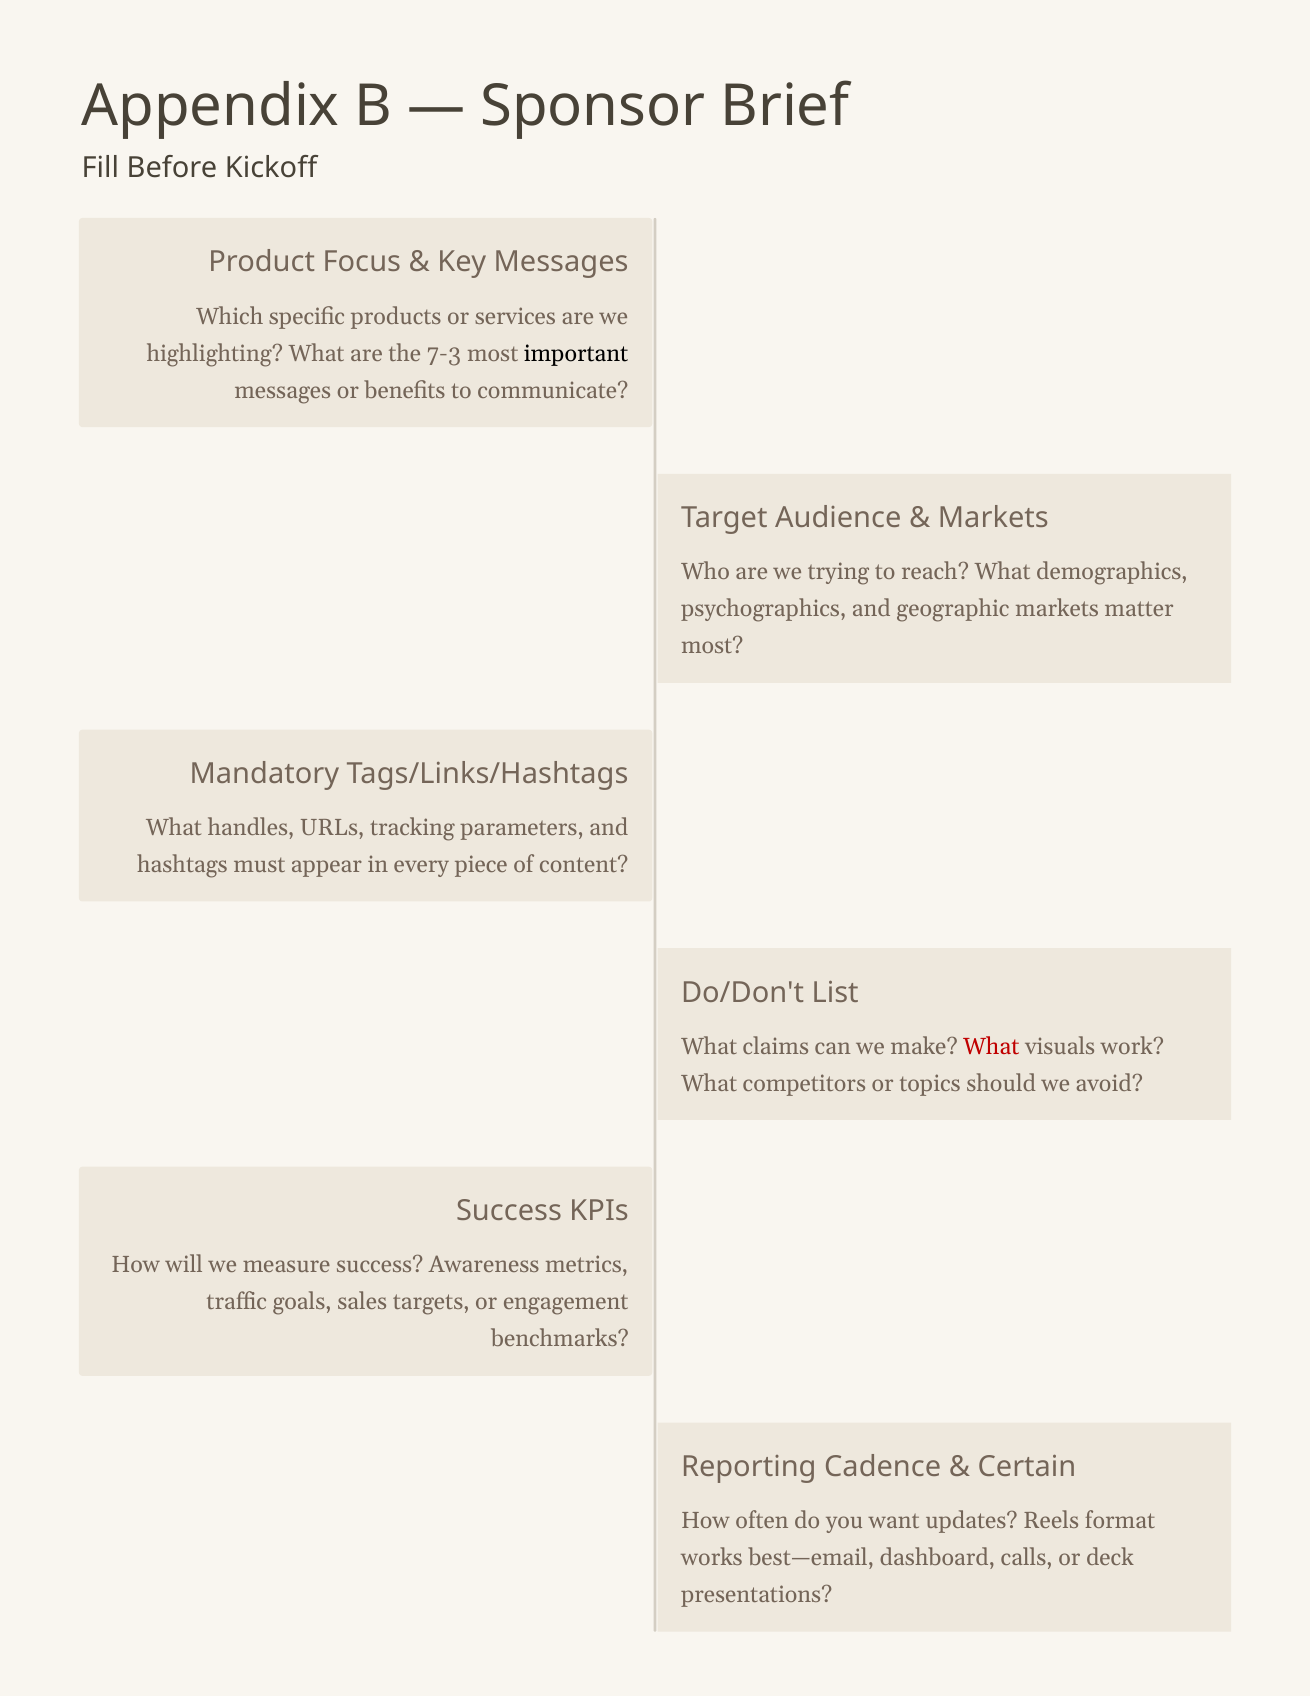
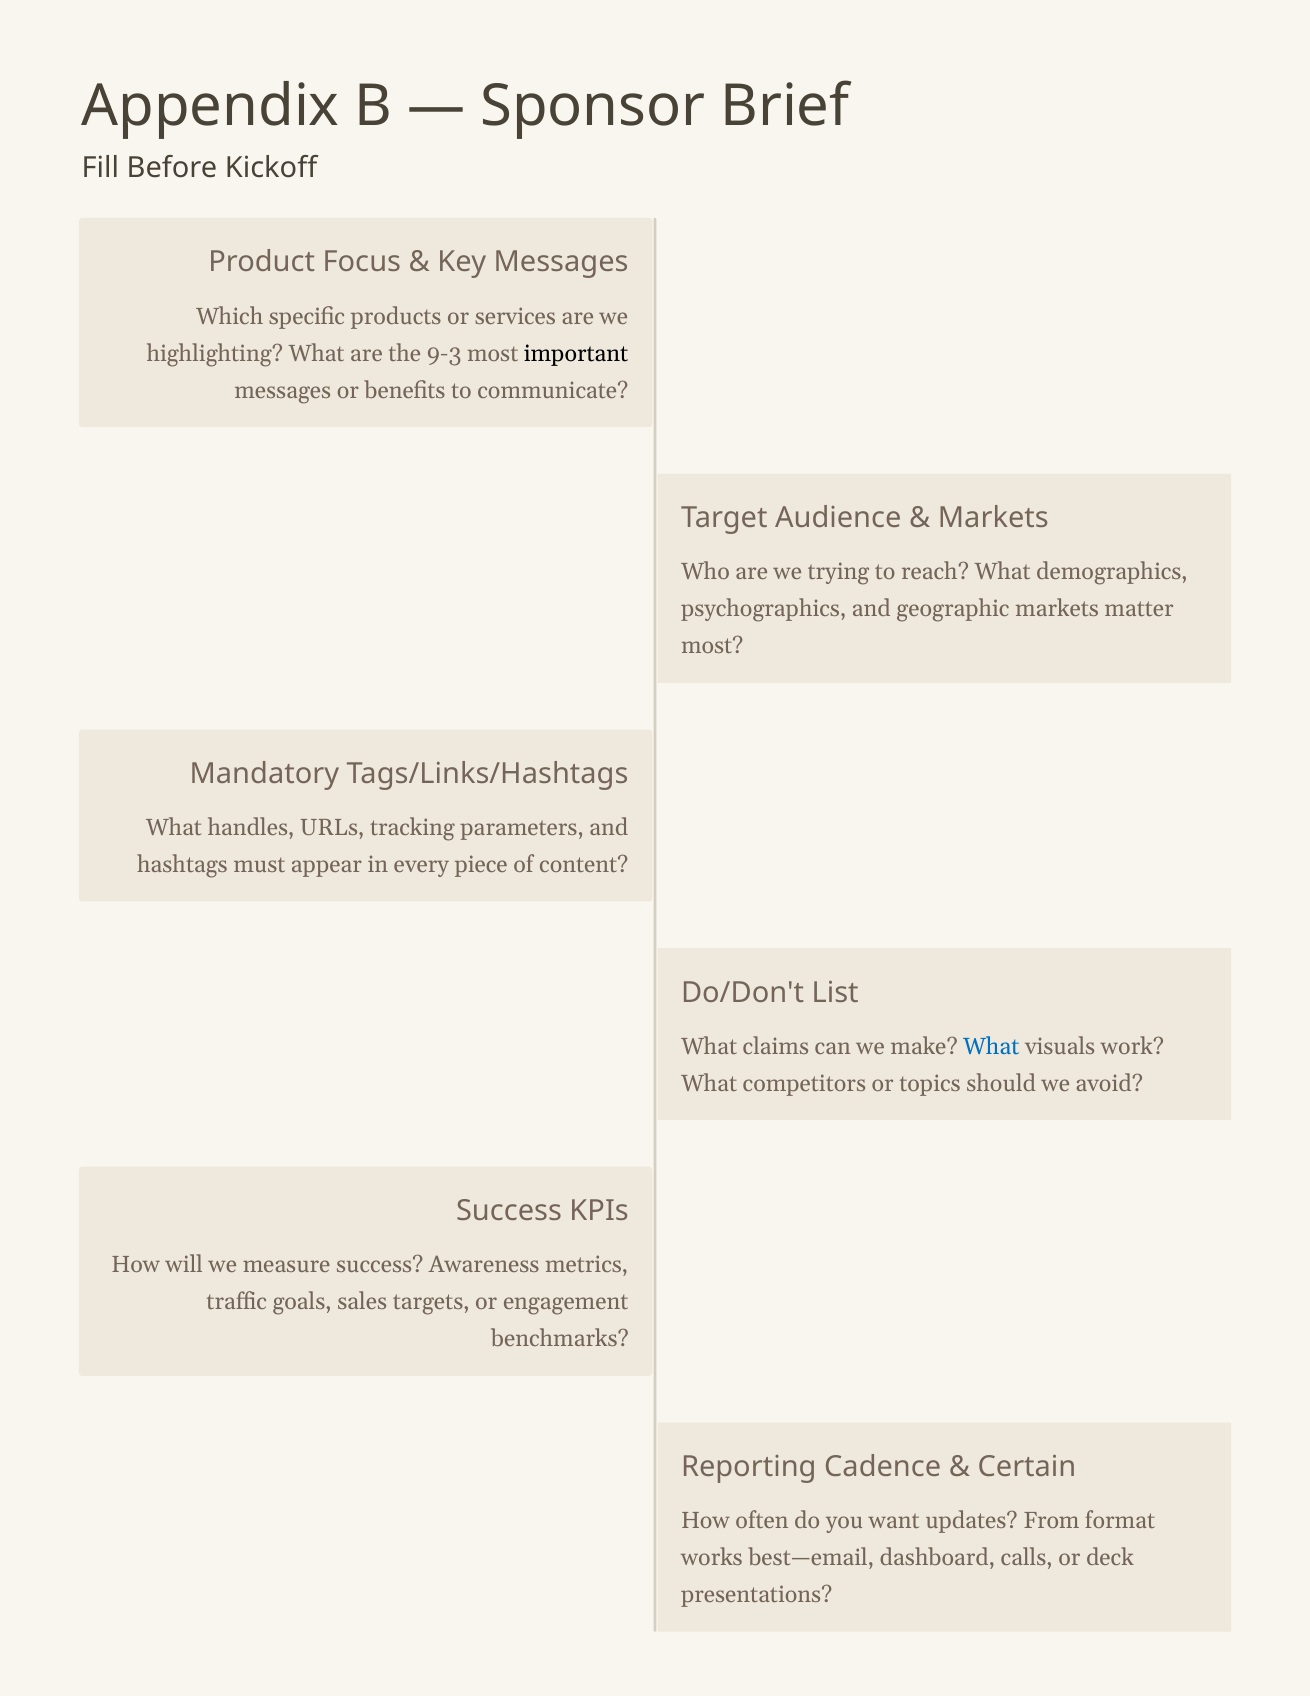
7-3: 7-3 -> 9-3 (444, 353)
What colour: red -> blue (991, 1046)
Reels: Reels -> From (1051, 1520)
